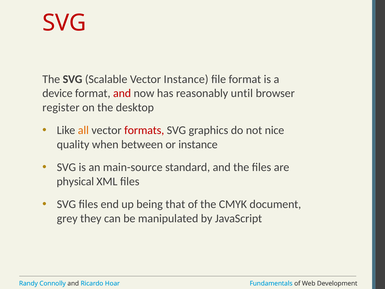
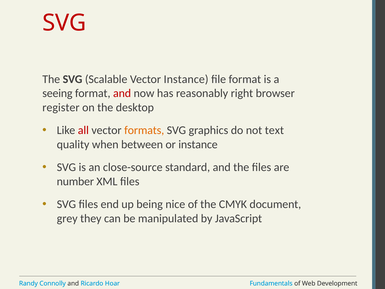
device: device -> seeing (57, 93)
until: until -> right (242, 93)
all colour: orange -> red (83, 130)
formats colour: red -> orange (144, 130)
nice: nice -> text (274, 130)
main-source: main-source -> close-source (133, 167)
physical: physical -> number (75, 181)
that: that -> nice (175, 204)
